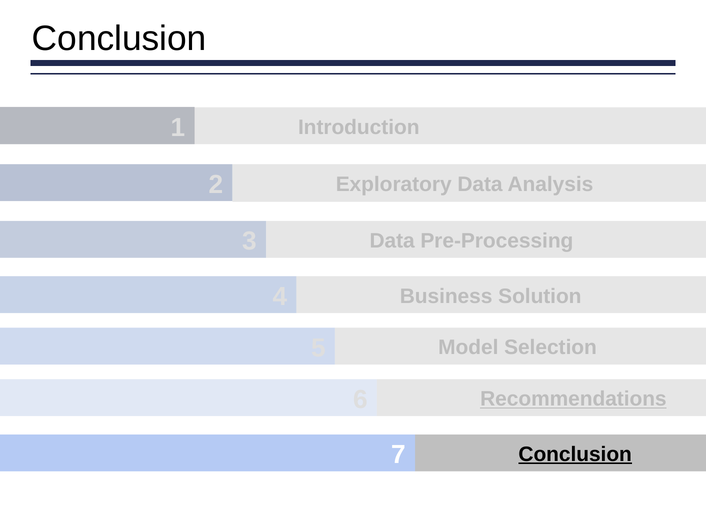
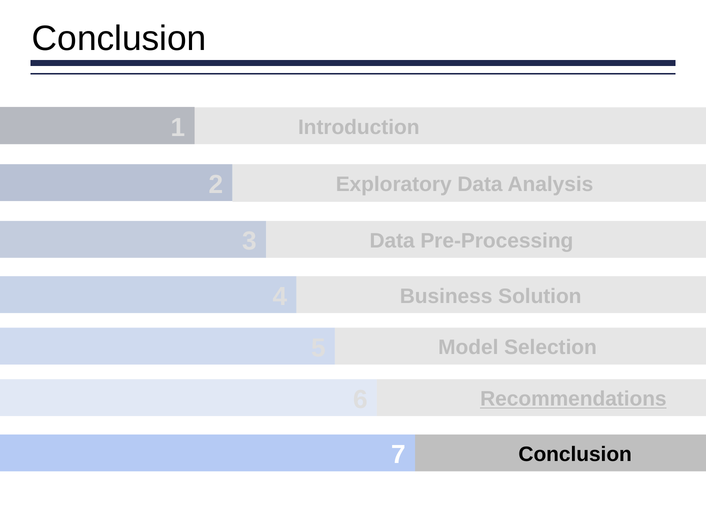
Conclusion underline: present -> none (575, 455)
